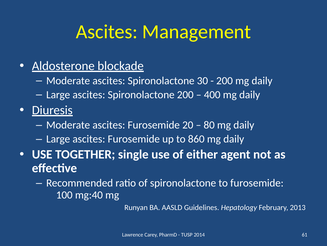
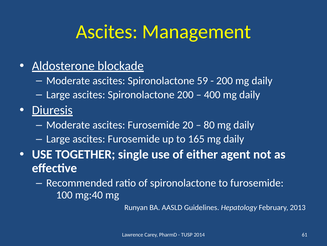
30: 30 -> 59 (202, 81)
860: 860 -> 165 (196, 139)
